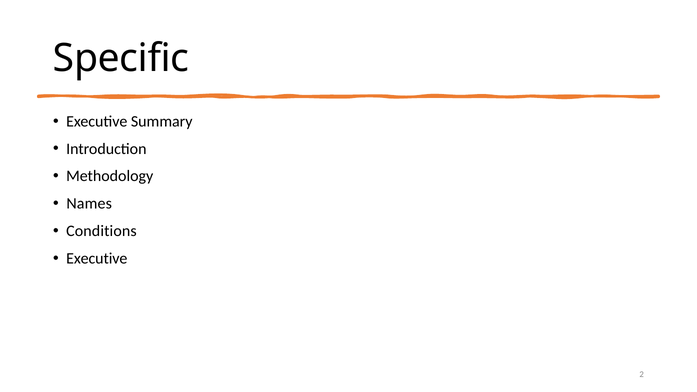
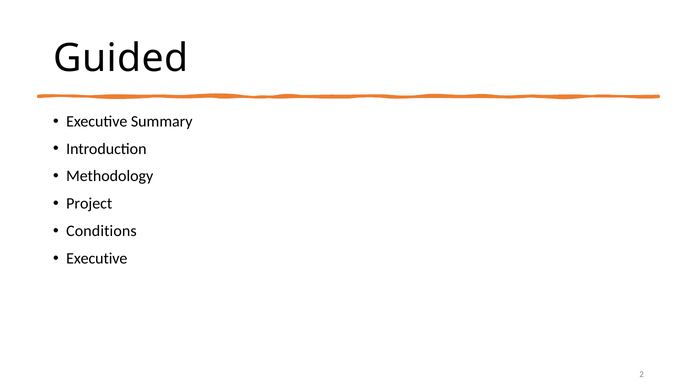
Specific: Specific -> Guided (121, 58)
Names: Names -> Project (89, 204)
